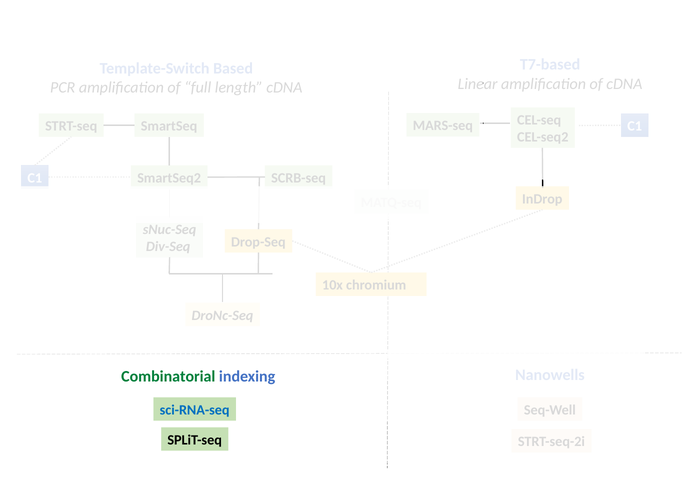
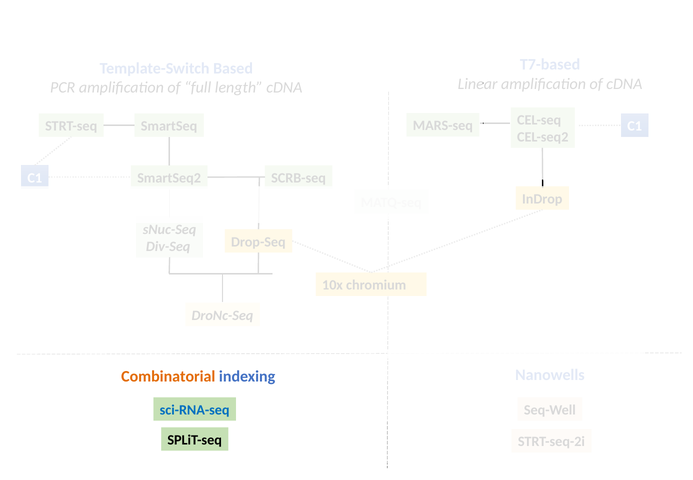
Combinatorial colour: green -> orange (168, 376)
